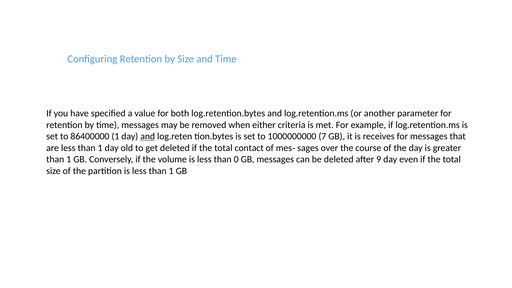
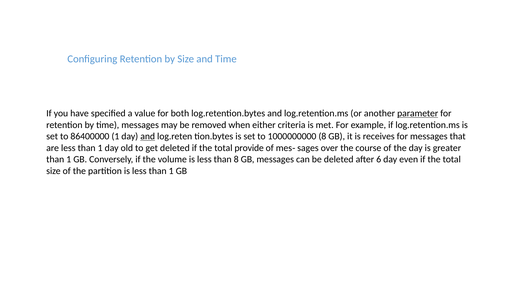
parameter underline: none -> present (418, 113)
1000000000 7: 7 -> 8 (322, 136)
contact: contact -> provide (249, 148)
than 0: 0 -> 8 (236, 159)
9: 9 -> 6 (379, 159)
